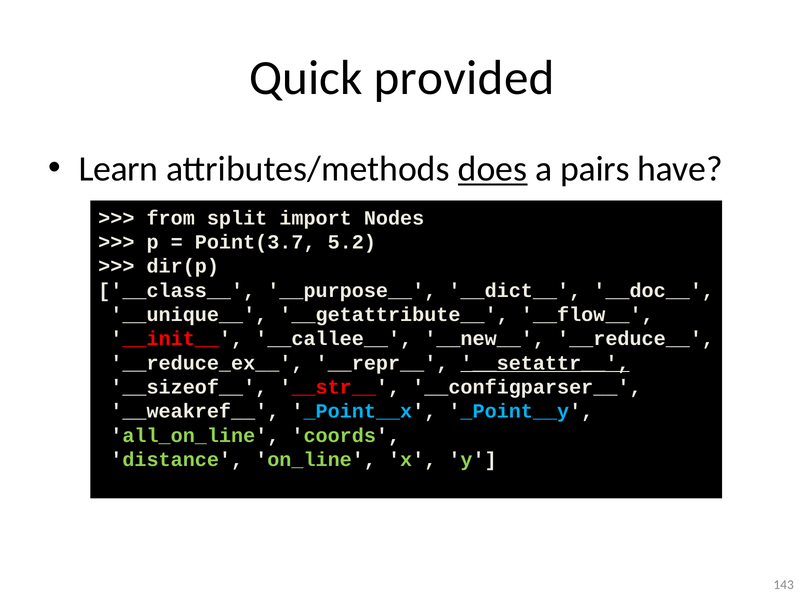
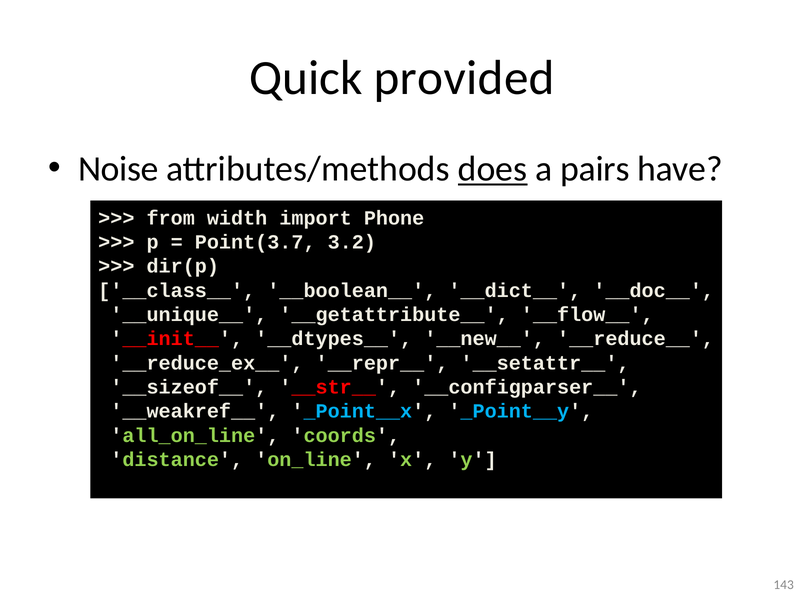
Learn: Learn -> Noise (118, 169)
split: split -> width (237, 218)
Nodes: Nodes -> Phone (394, 218)
5.2: 5.2 -> 3.2 (352, 242)
__purpose__: __purpose__ -> __boolean__ (352, 290)
__callee__: __callee__ -> __dtypes__ (334, 339)
__setattr__ underline: present -> none (545, 363)
